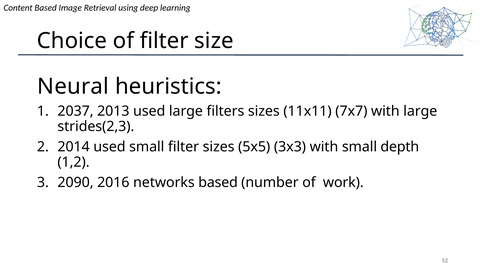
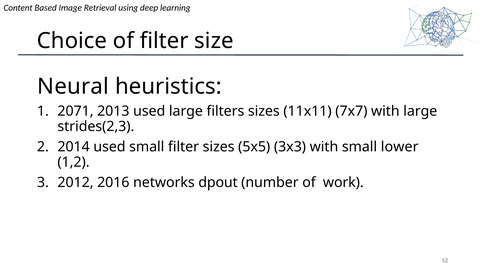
2037: 2037 -> 2071 (75, 111)
depth: depth -> lower (400, 147)
2090: 2090 -> 2012 (75, 182)
networks based: based -> dpout (218, 182)
